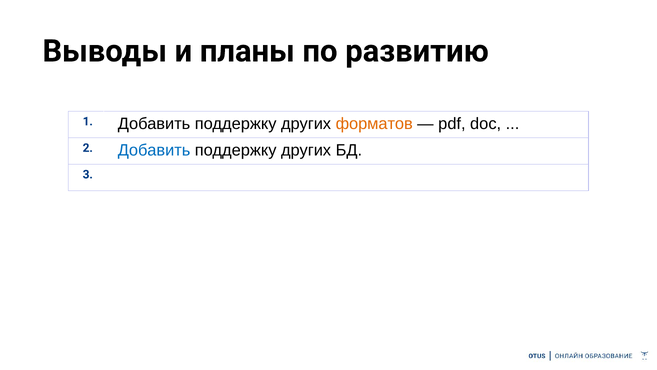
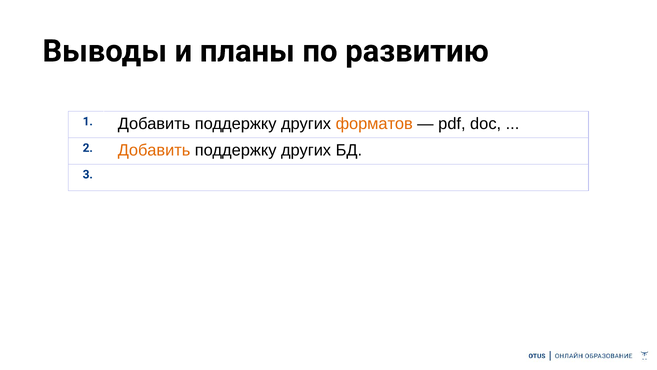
Добавить colour: blue -> orange (154, 150)
